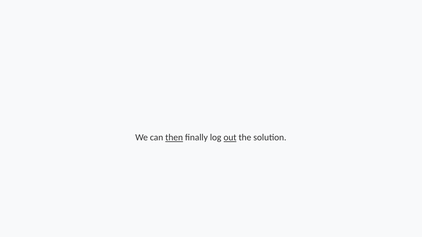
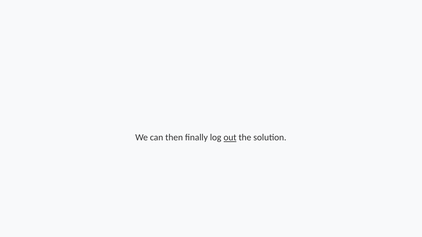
then underline: present -> none (174, 138)
